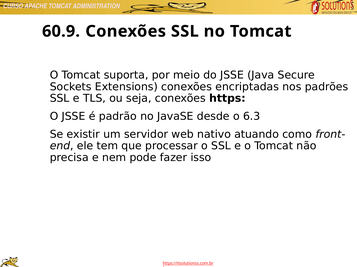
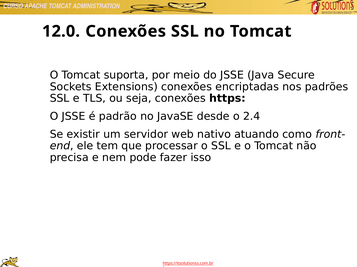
60.9: 60.9 -> 12.0 (61, 31)
6.3: 6.3 -> 2.4 (252, 117)
